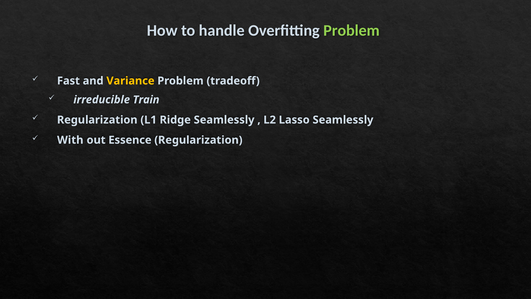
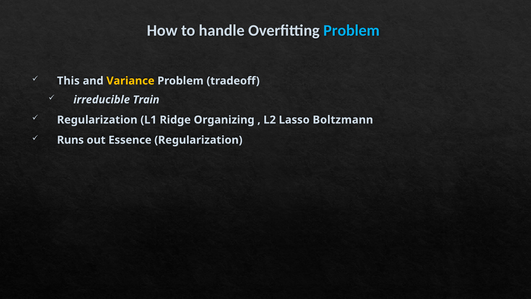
Problem colour: light green -> light blue (352, 31)
Fast: Fast -> This (68, 81)
Ridge Seamlessly: Seamlessly -> Organizing (224, 120)
Lasso Seamlessly: Seamlessly -> Boltzmann (343, 120)
With: With -> Runs (70, 140)
